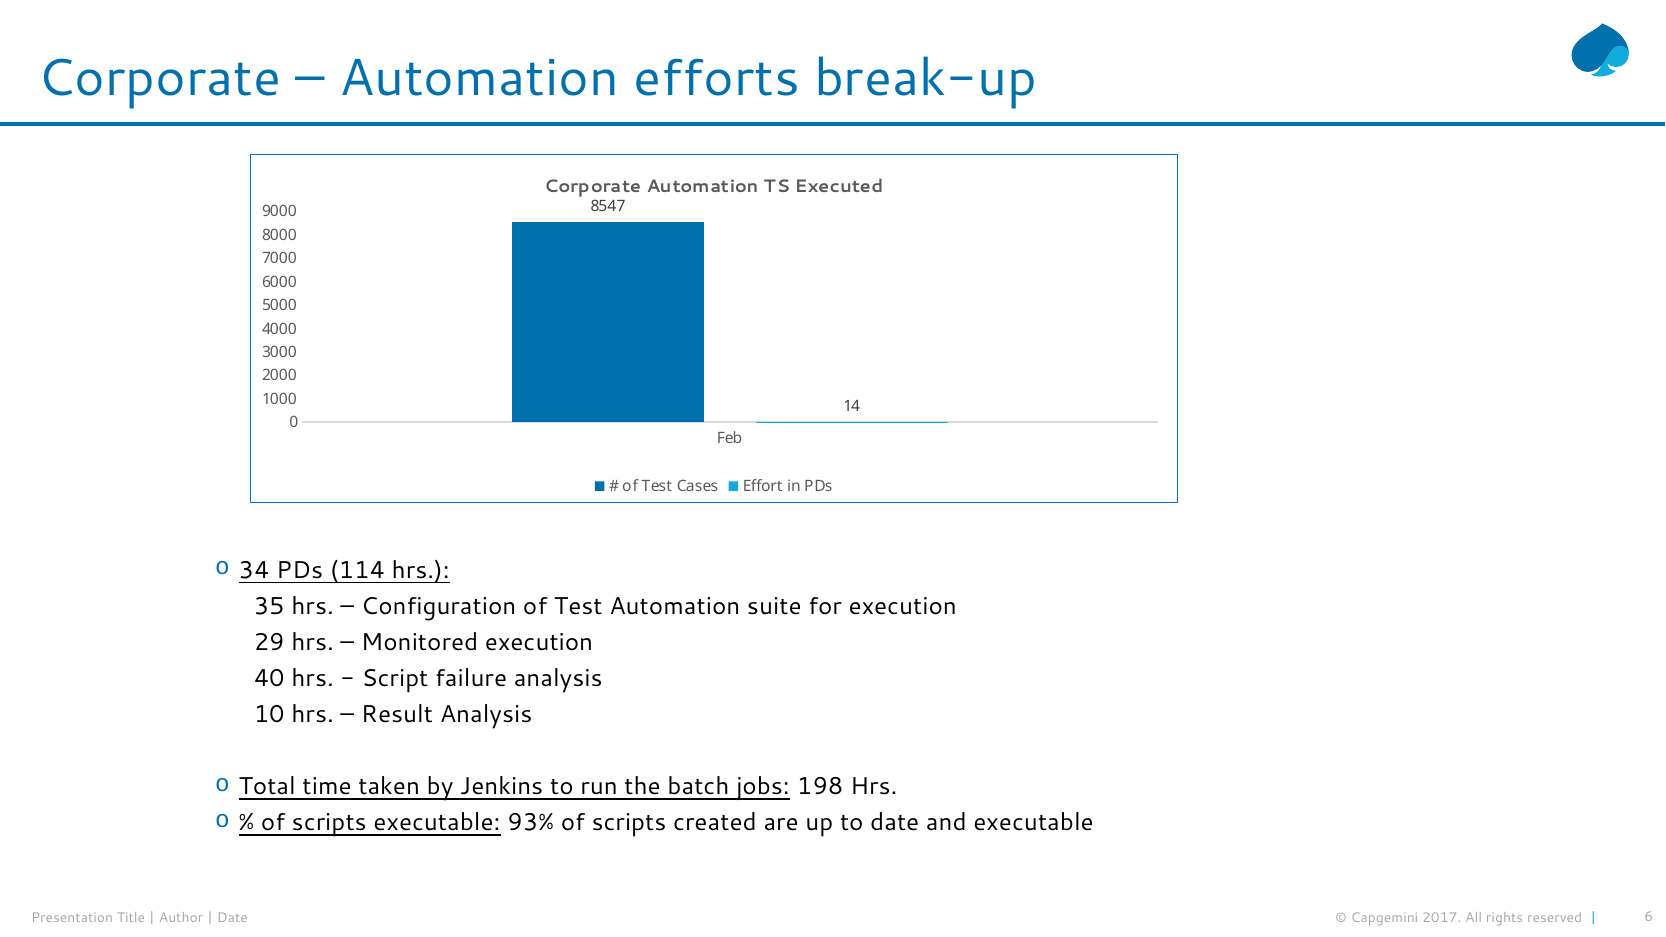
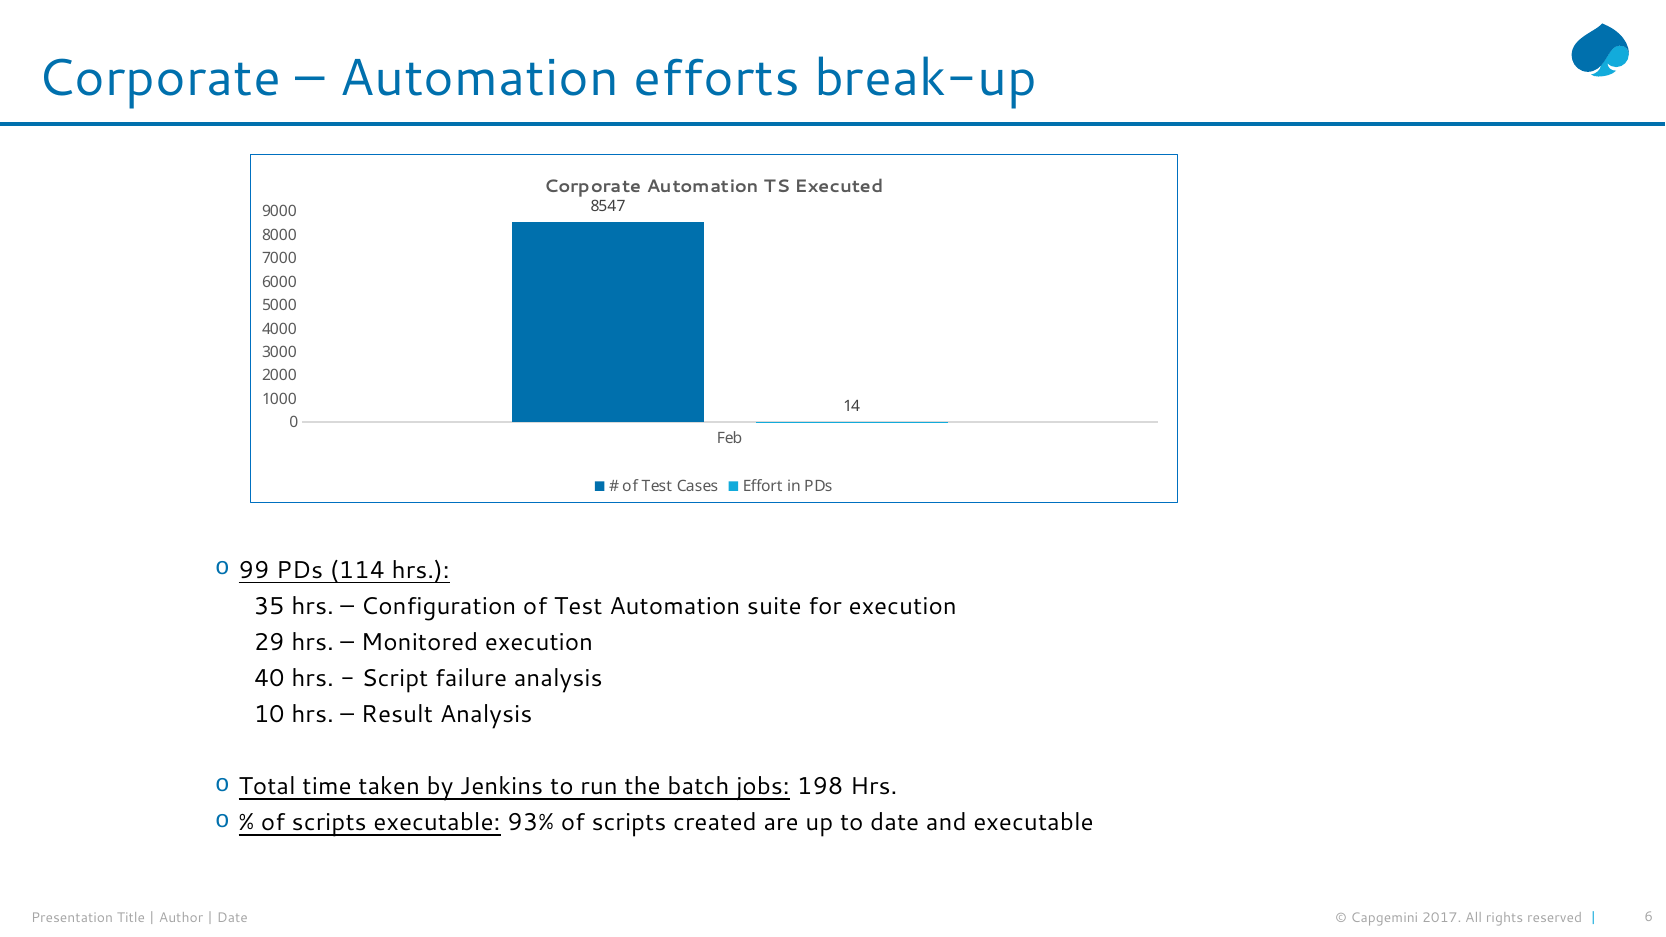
34: 34 -> 99 (254, 570)
